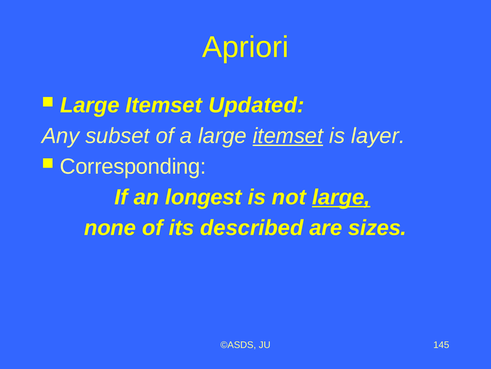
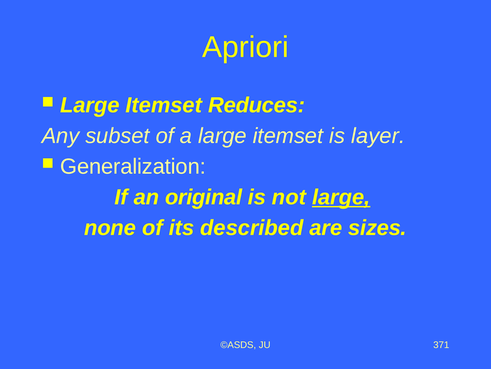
Updated: Updated -> Reduces (257, 105)
itemset underline: present -> none (288, 136)
Corresponding: Corresponding -> Generalization (133, 166)
longest: longest -> original (204, 197)
145: 145 -> 371 (441, 344)
